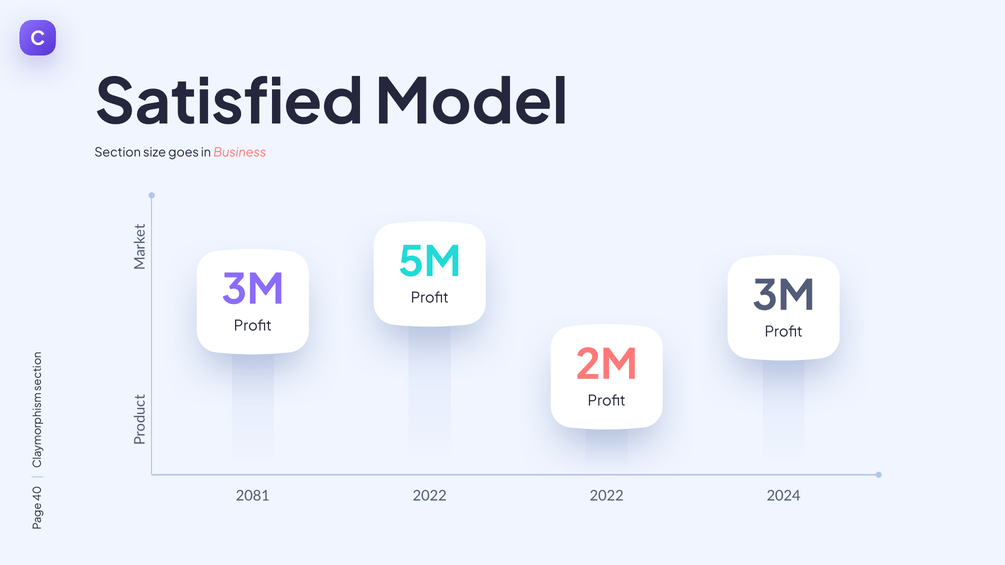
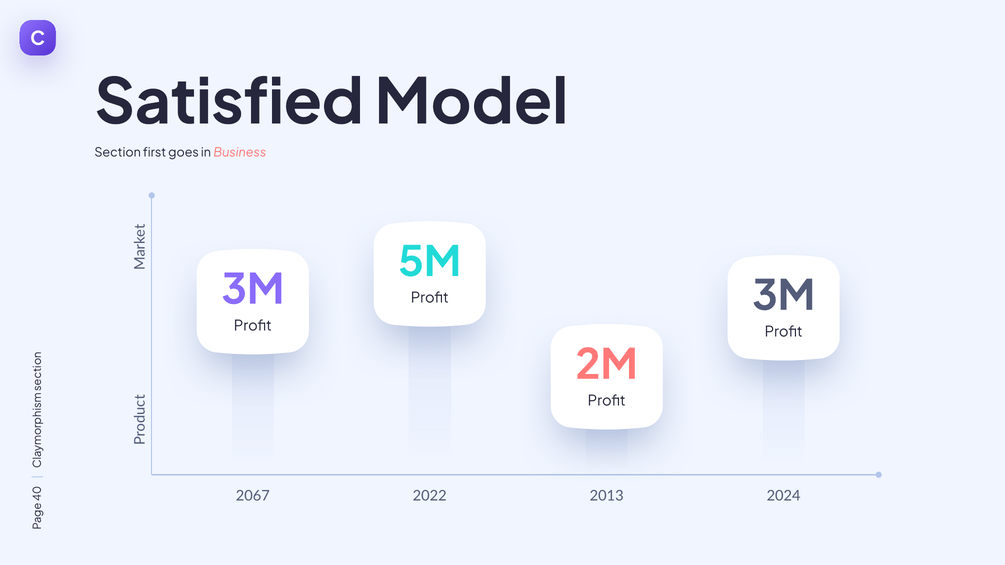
size: size -> first (155, 153)
2081: 2081 -> 2067 (253, 496)
2022: 2022 -> 2013 (607, 496)
